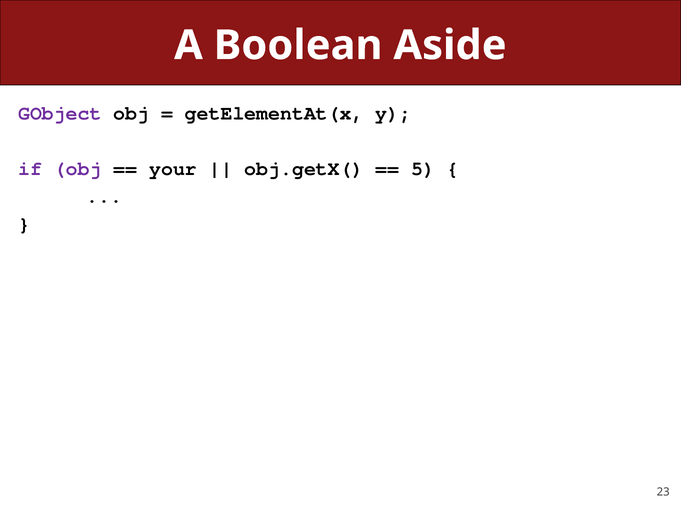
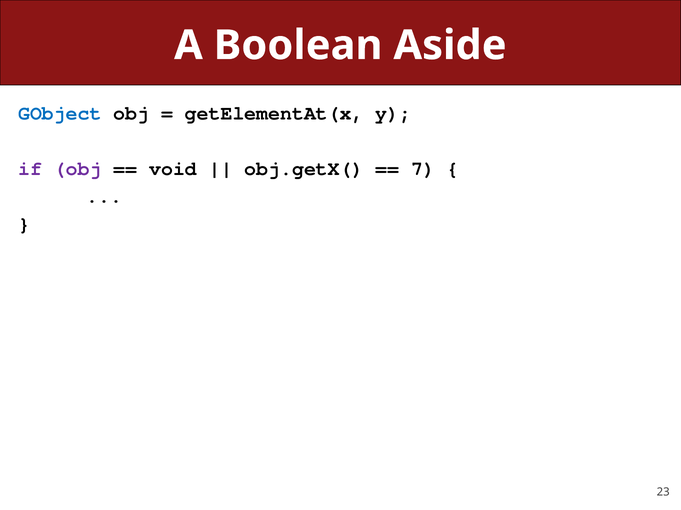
GObject colour: purple -> blue (60, 113)
your: your -> void (173, 169)
5: 5 -> 7 (423, 169)
